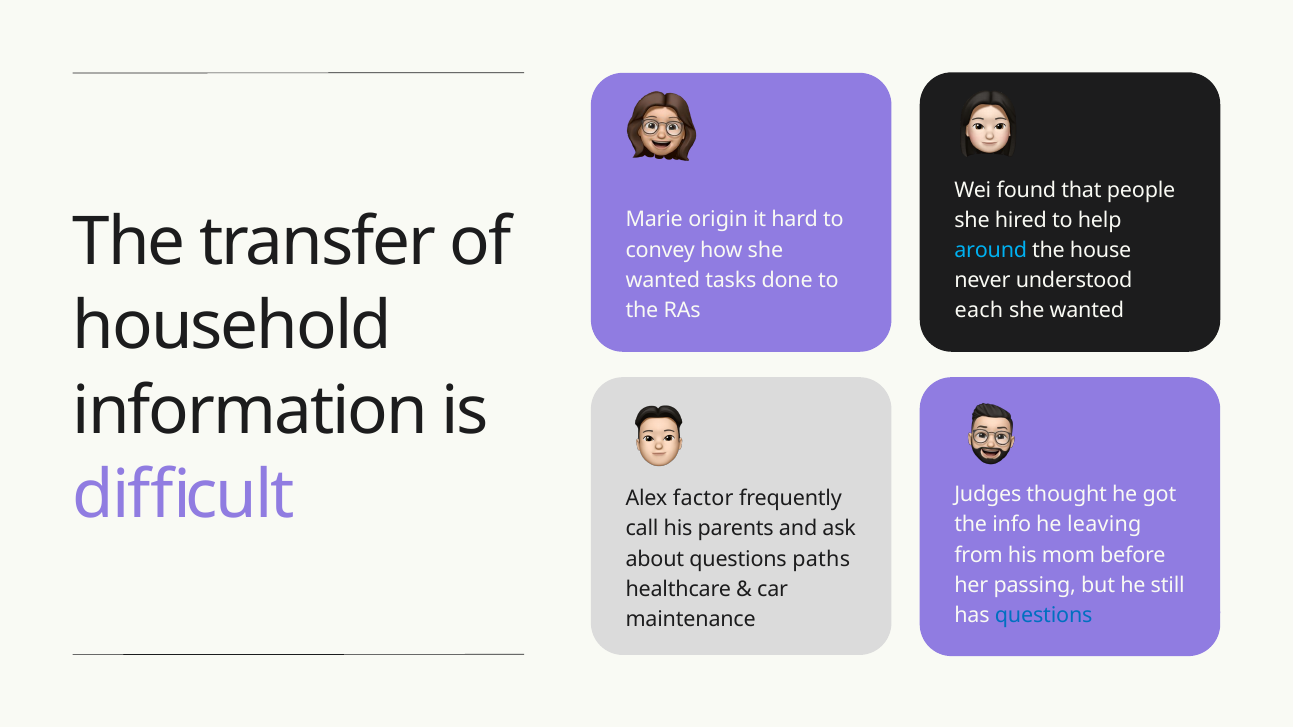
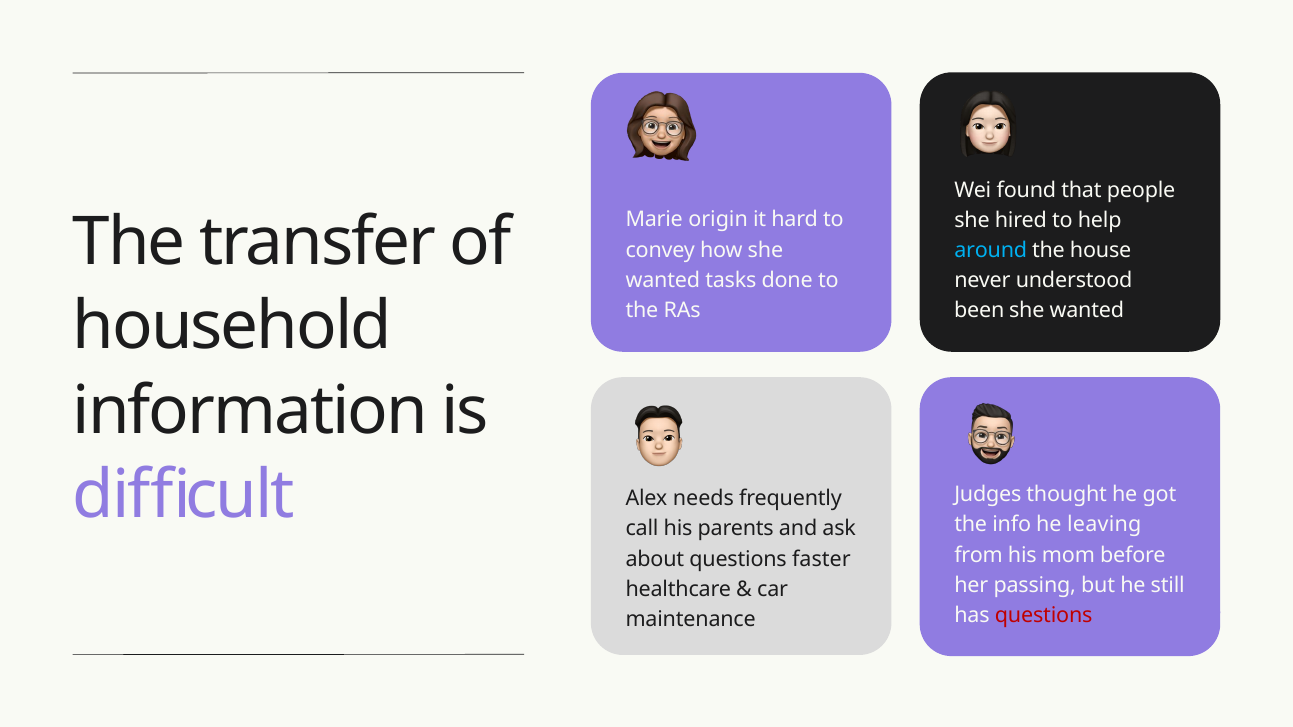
each: each -> been (979, 311)
factor: factor -> needs (703, 499)
paths: paths -> faster (821, 559)
questions colour: blue -> red (1044, 615)
